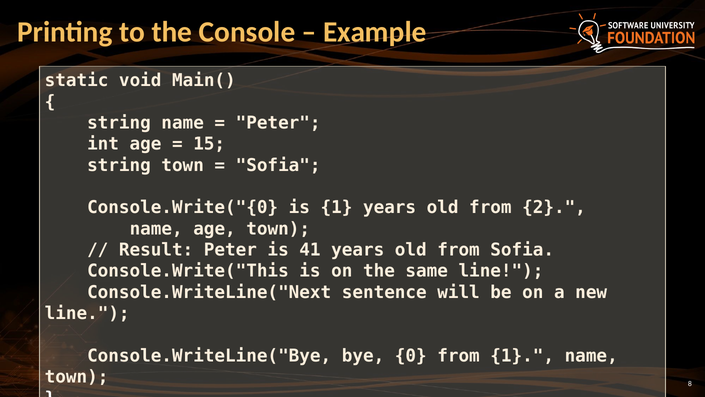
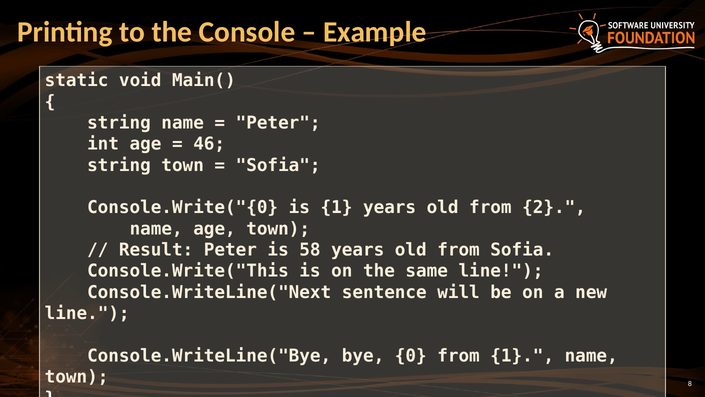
15: 15 -> 46 (209, 144)
41: 41 -> 58 (310, 250)
